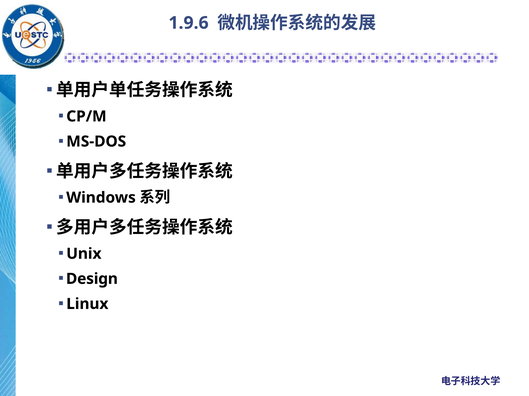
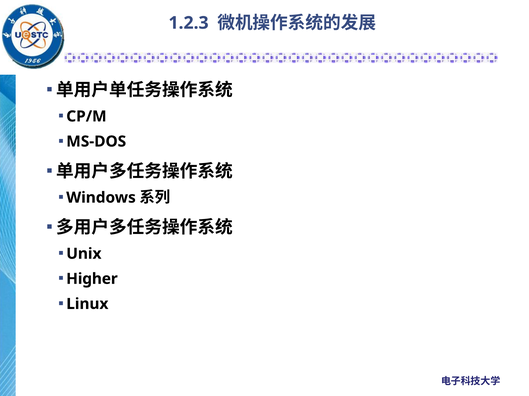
1.9.6: 1.9.6 -> 1.2.3 (189, 23)
Design: Design -> Higher (92, 279)
